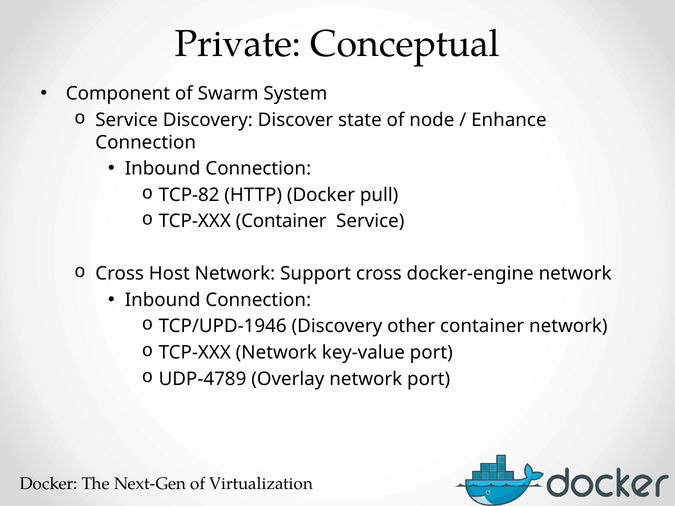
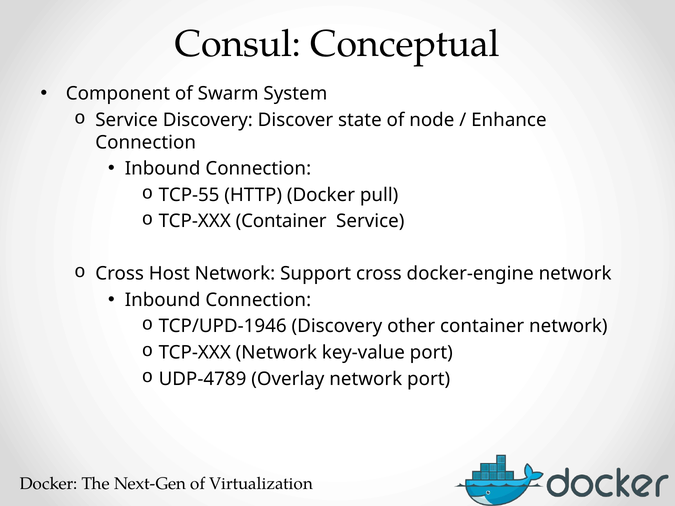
Private: Private -> Consul (238, 44)
TCP-82: TCP-82 -> TCP-55 (189, 195)
